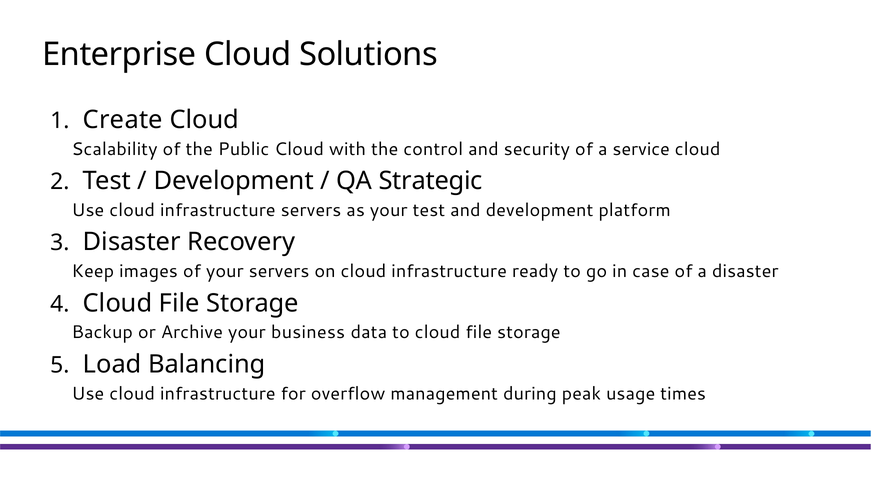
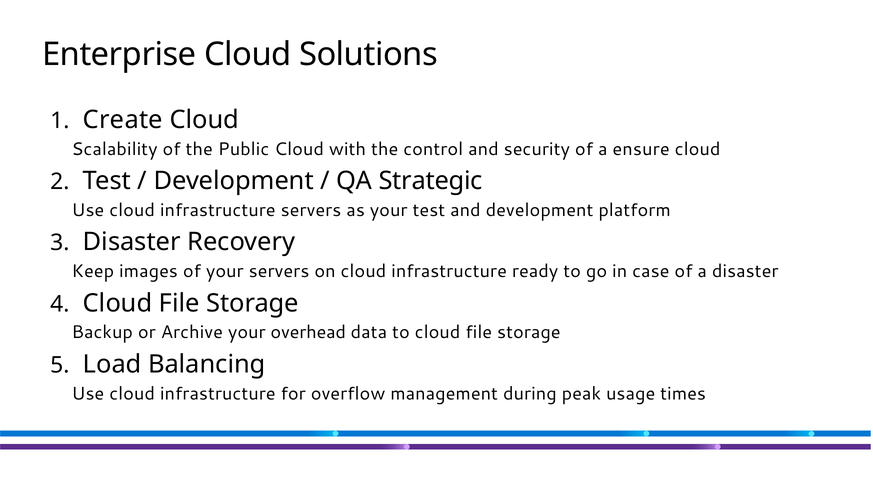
service: service -> ensure (641, 149)
business: business -> overhead (308, 333)
